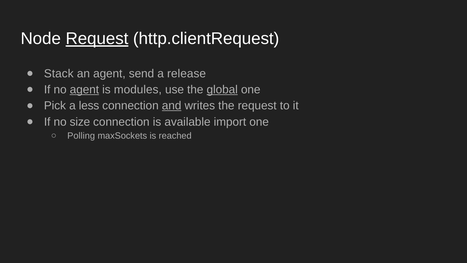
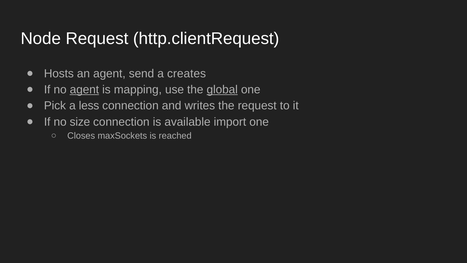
Request underline: present -> none (97, 39)
Stack: Stack -> Hosts (59, 73)
release: release -> creates (187, 73)
modules: modules -> mapping (138, 90)
and underline: present -> none (172, 106)
Polling: Polling -> Closes (81, 136)
